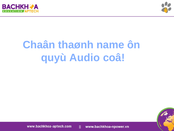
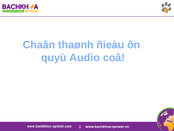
name: name -> ñieàu (110, 45)
